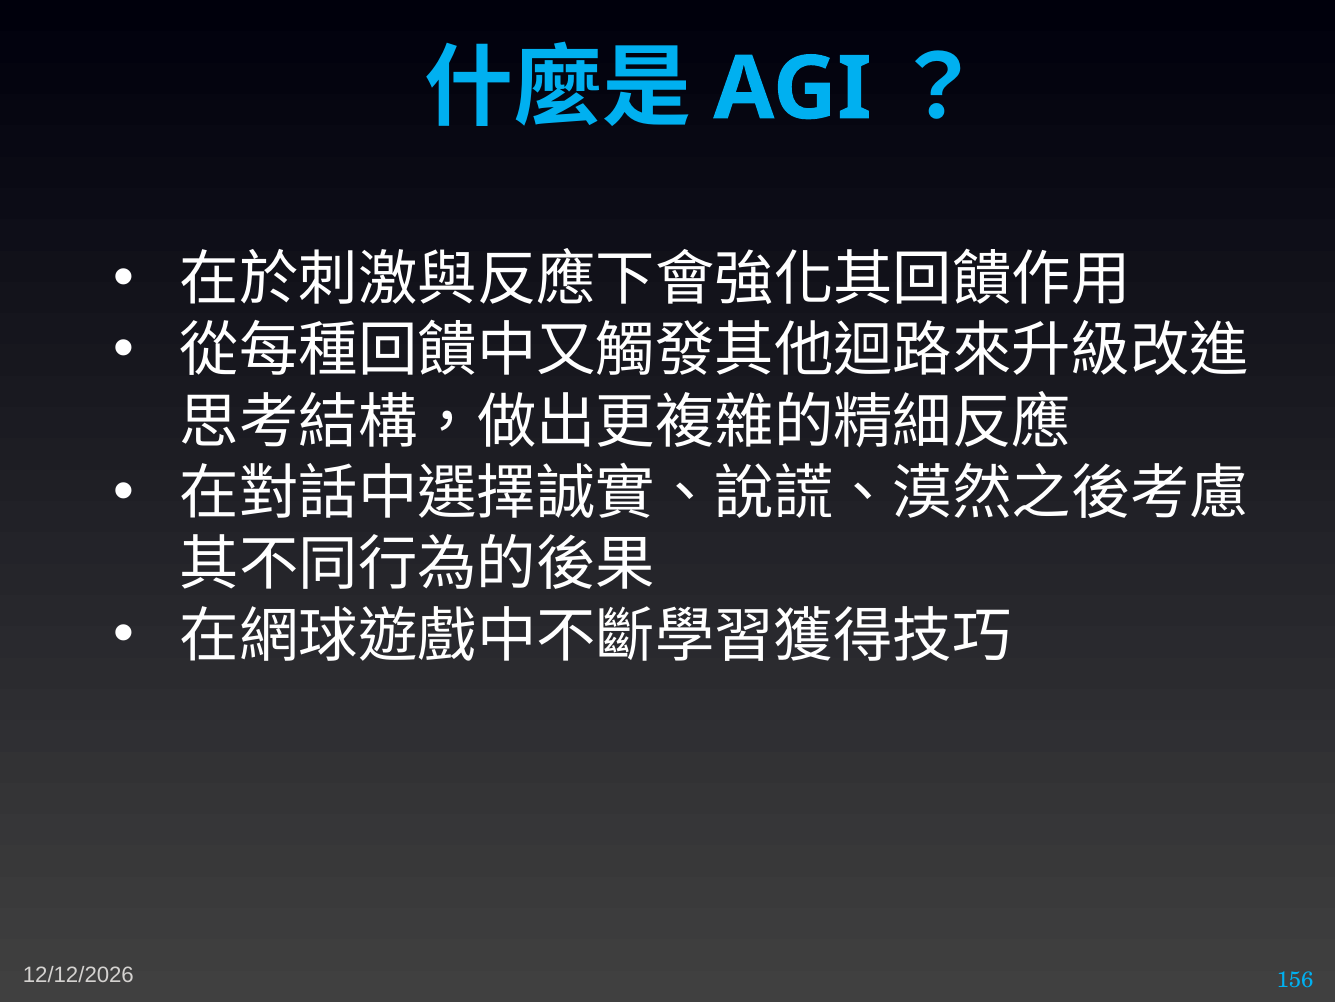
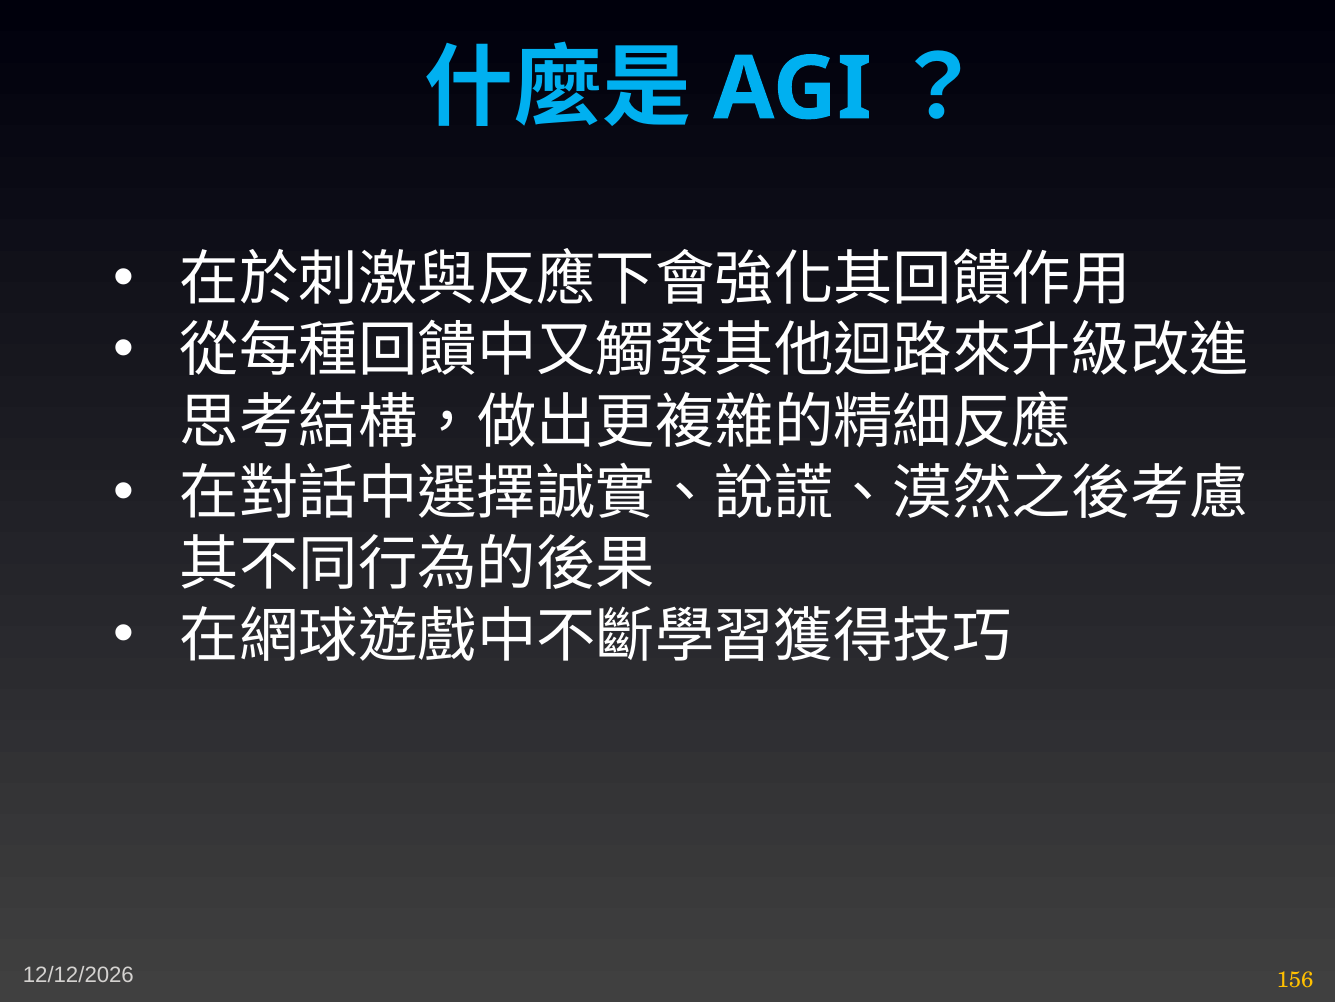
156 colour: light blue -> yellow (1295, 979)
